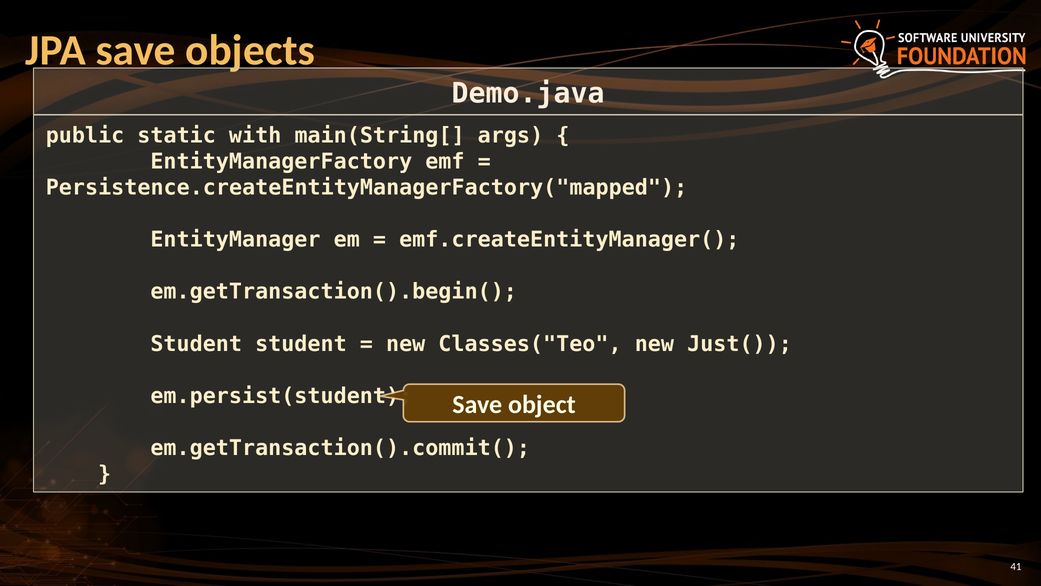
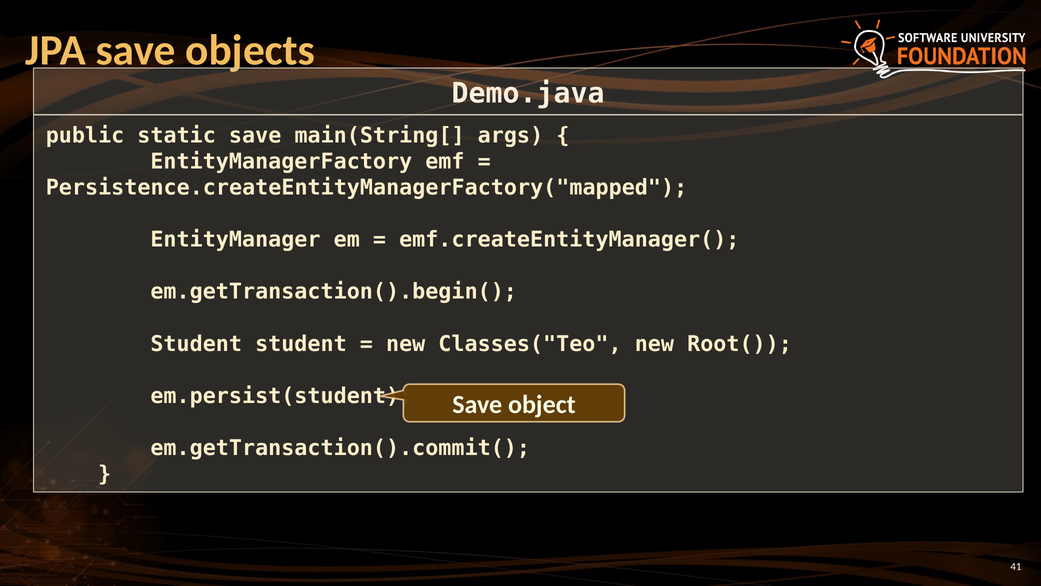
static with: with -> save (255, 135)
Just(: Just( -> Root( (740, 344)
